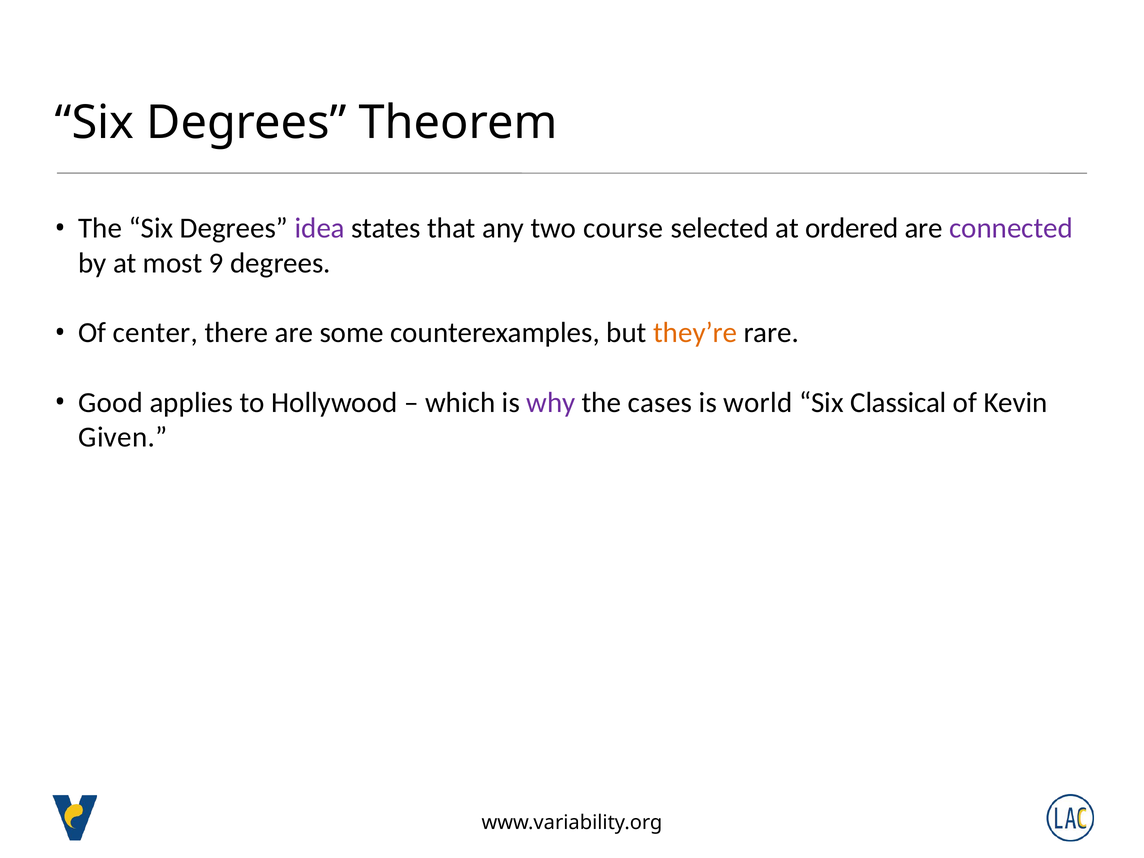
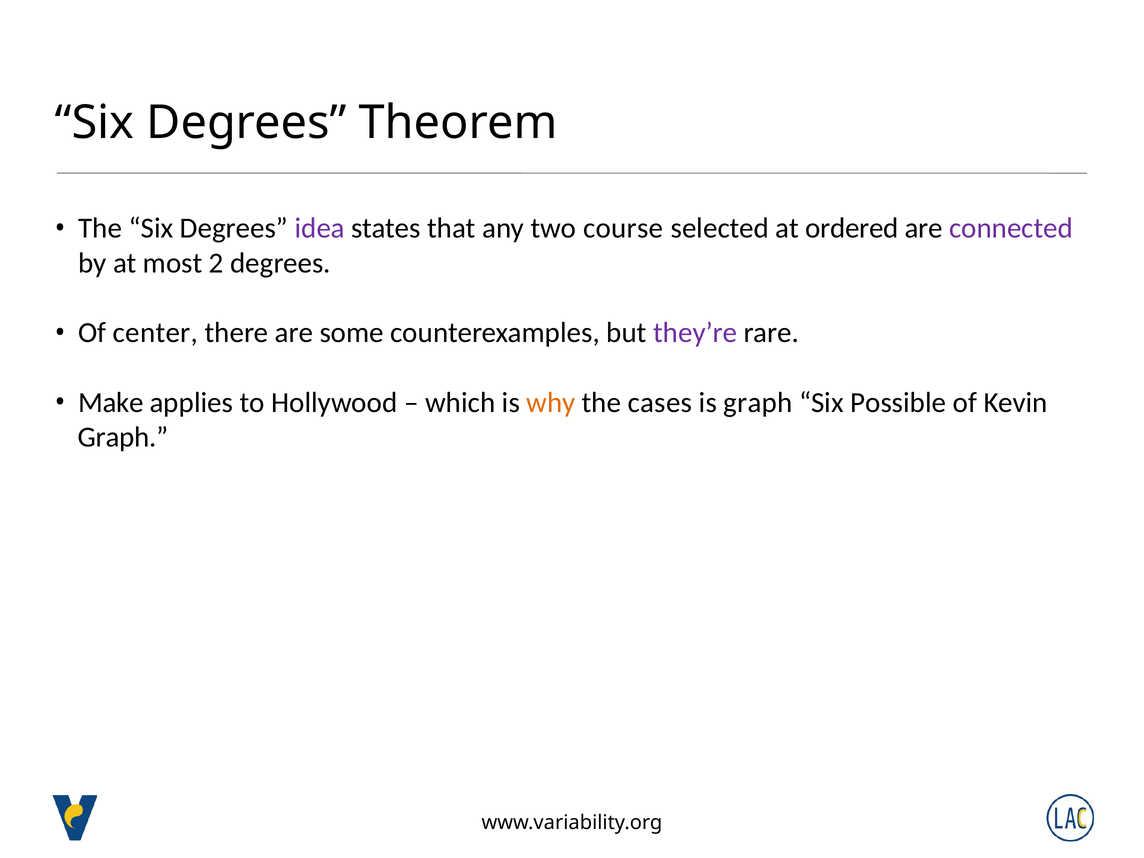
9: 9 -> 2 (216, 263)
they’re colour: orange -> purple (695, 333)
Good: Good -> Make (111, 403)
why colour: purple -> orange (551, 403)
is world: world -> graph (758, 403)
Classical: Classical -> Possible (898, 403)
Given: Given -> Graph (123, 437)
